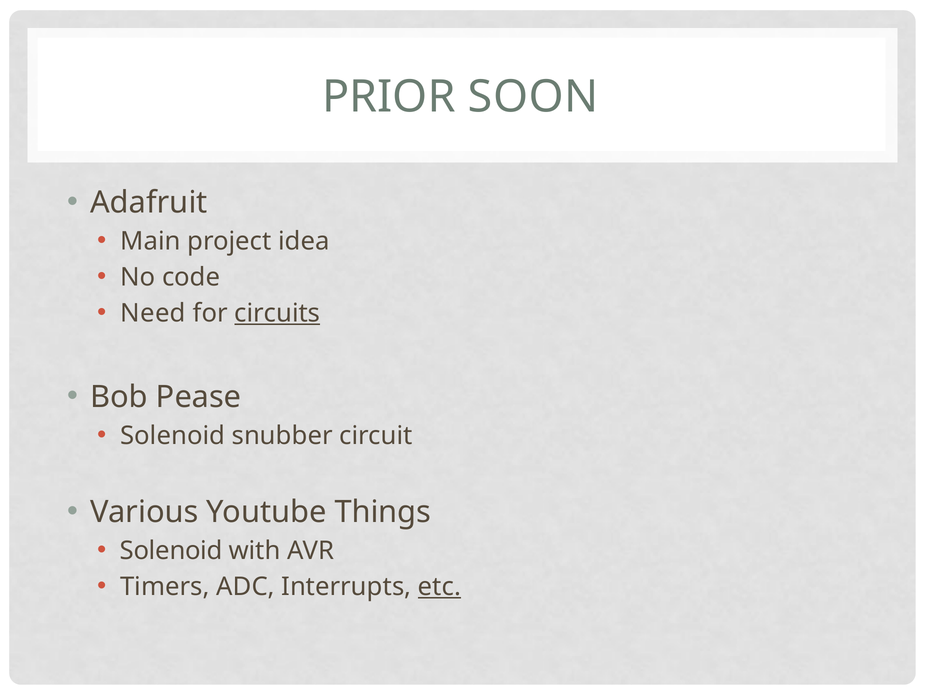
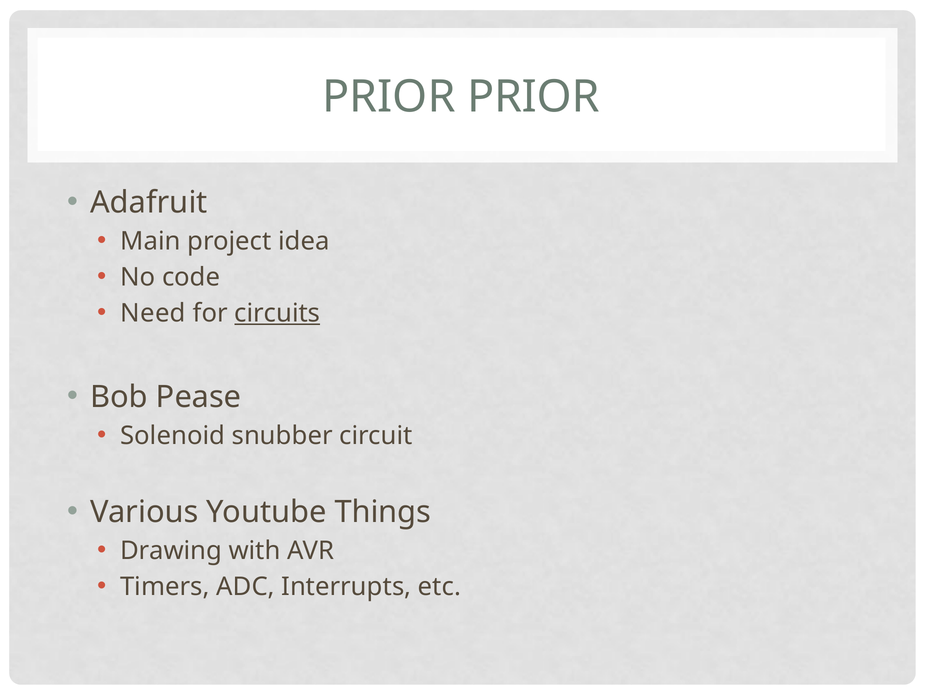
PRIOR SOON: SOON -> PRIOR (534, 97)
Solenoid: Solenoid -> Drawing (171, 551)
etc underline: present -> none (439, 587)
